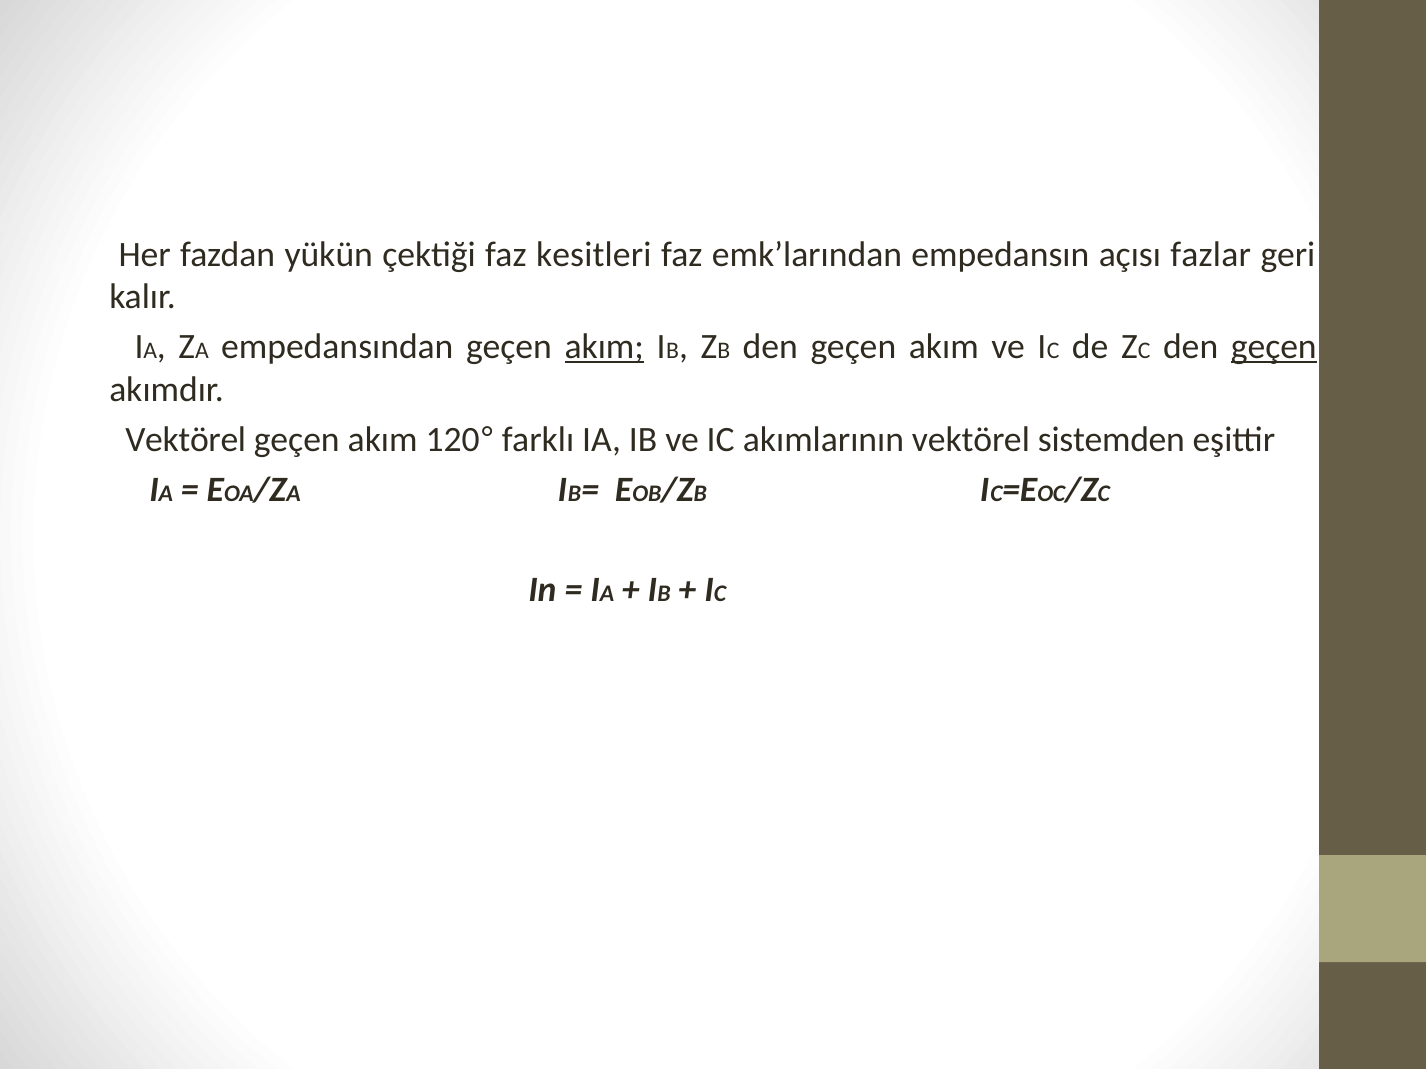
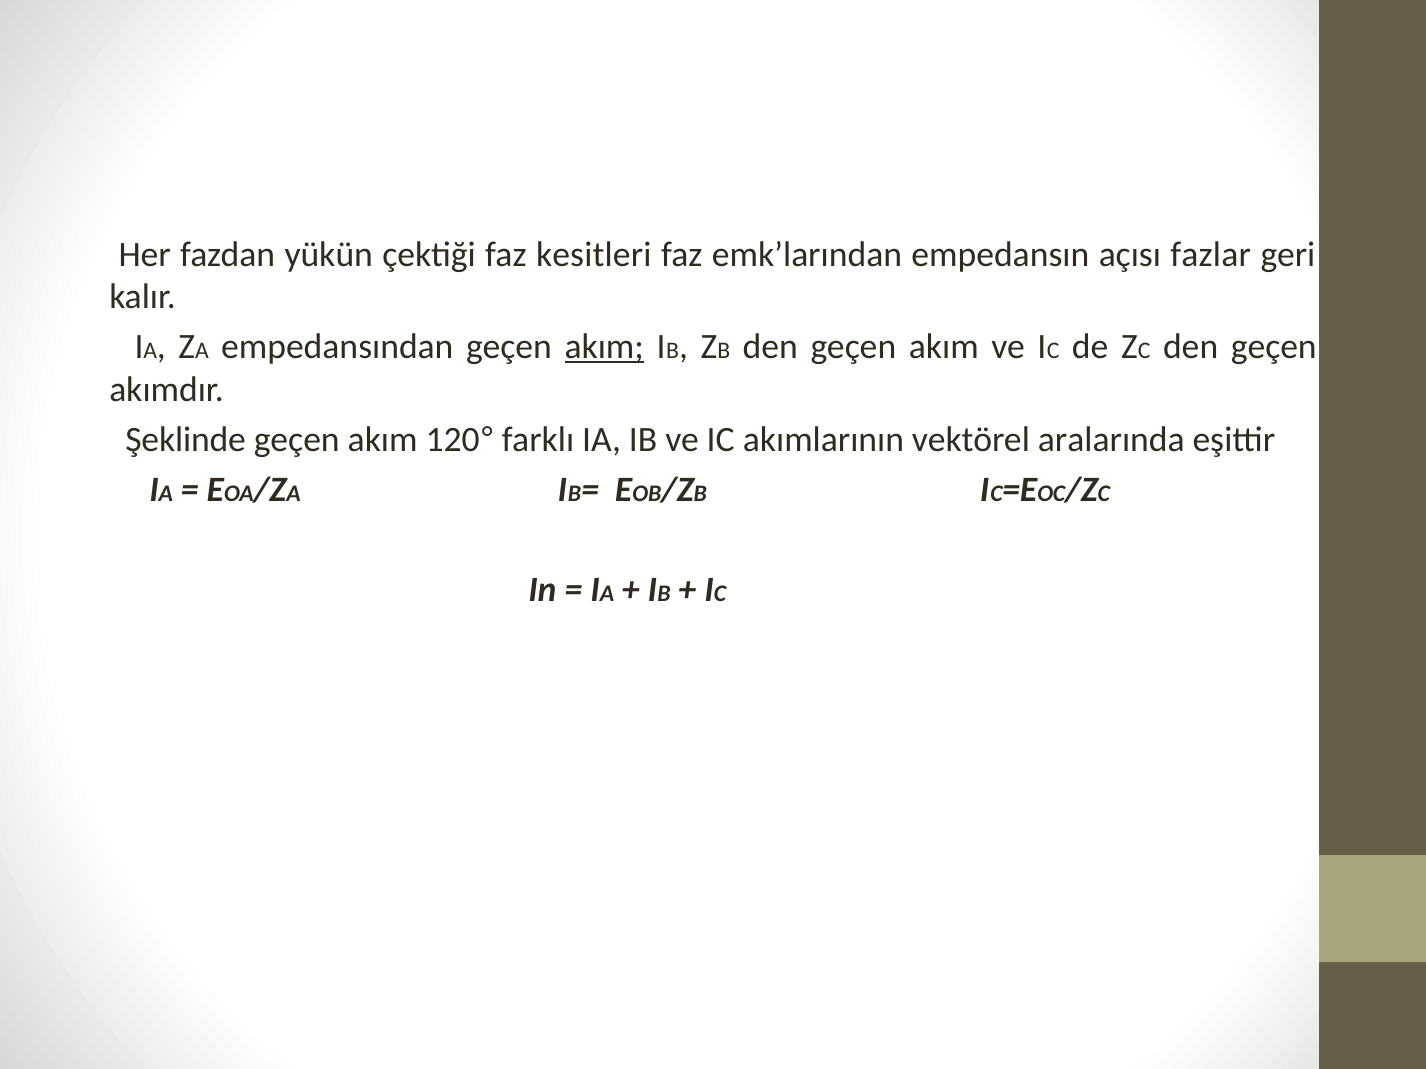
geçen underline: present -> none (1274, 347)
Vektörel: Vektörel -> Şeklinde (186, 440)
sistemden: sistemden -> aralarında (1111, 440)
